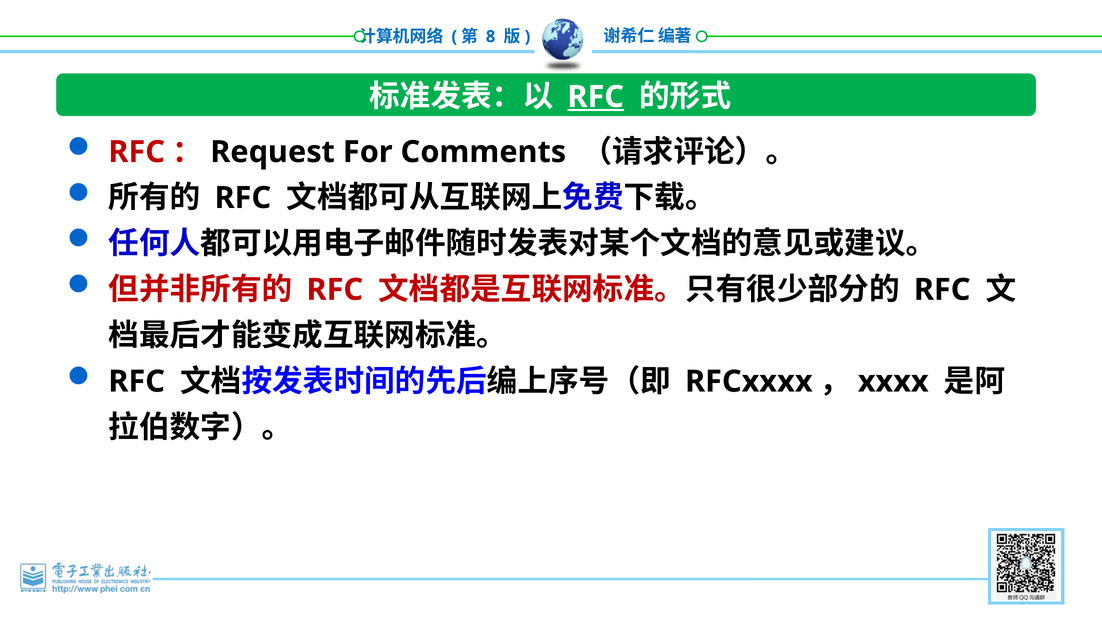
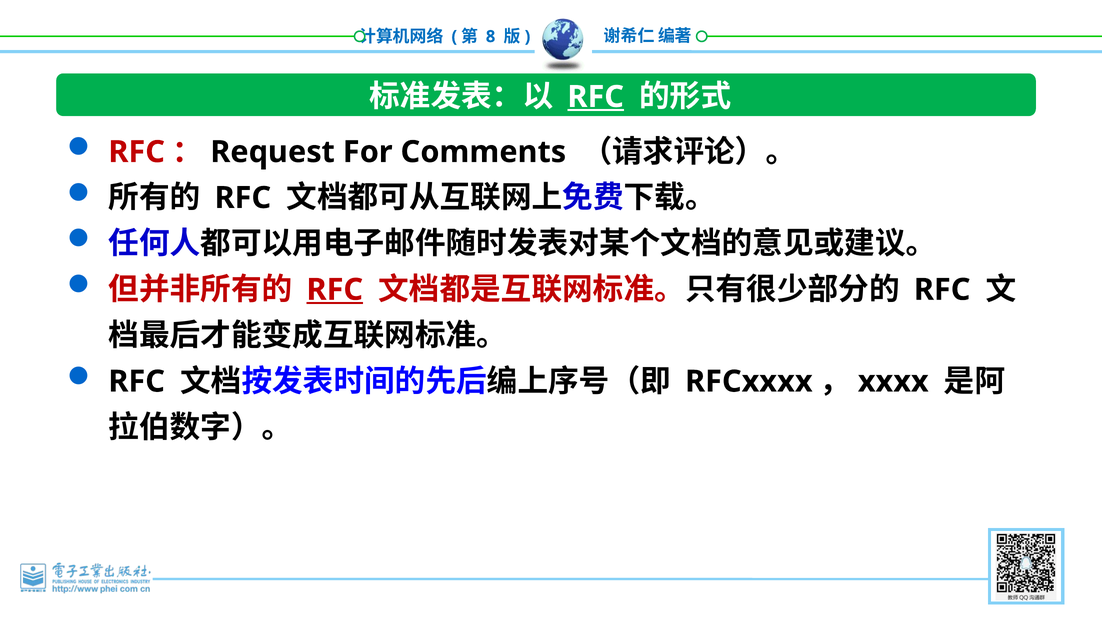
RFC underline: none -> present (335, 290)
